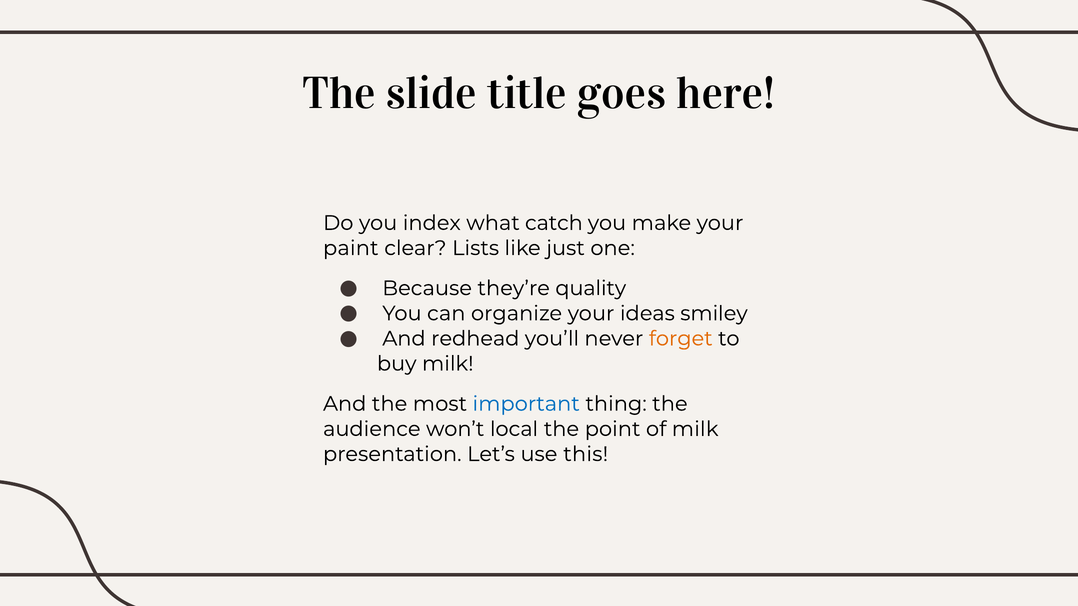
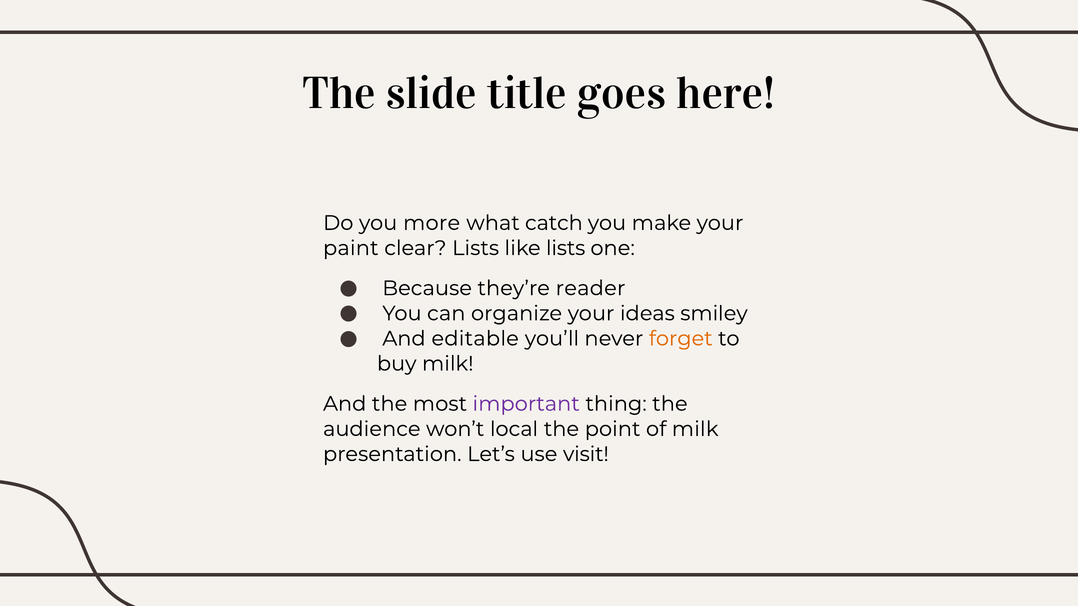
index: index -> more (432, 223)
like just: just -> lists (566, 248)
quality: quality -> reader (591, 288)
redhead: redhead -> editable (475, 339)
important colour: blue -> purple (526, 404)
this: this -> visit (586, 454)
